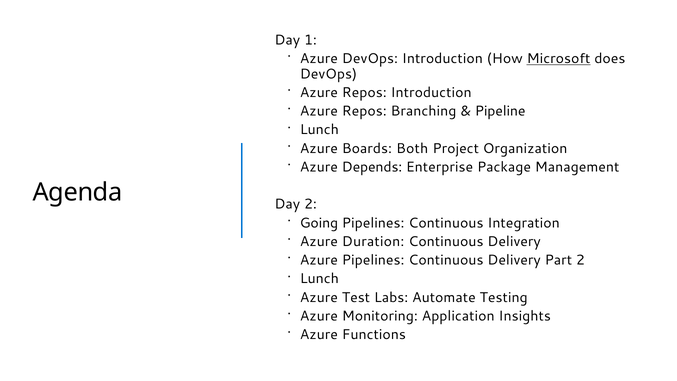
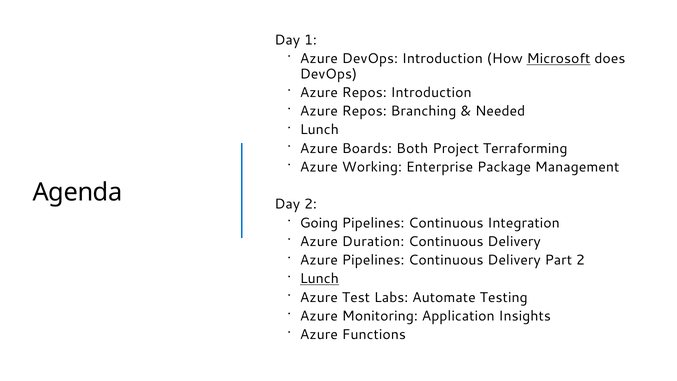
Pipeline: Pipeline -> Needed (500, 111)
Organization: Organization -> Terraforming (525, 148)
Depends: Depends -> Working (372, 167)
Lunch underline: none -> present (319, 279)
